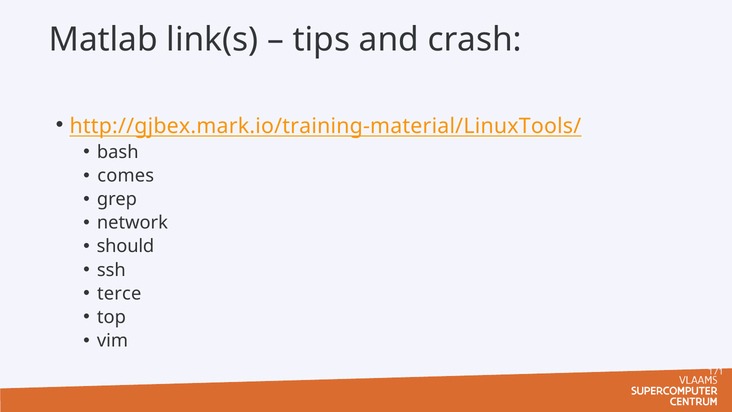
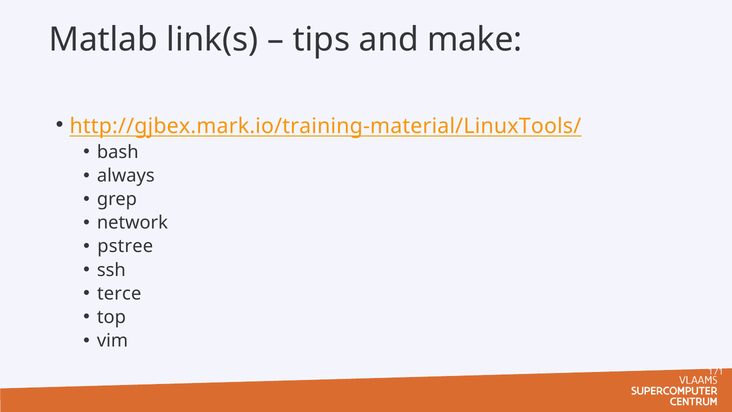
crash: crash -> make (475, 40)
comes: comes -> always (126, 176)
should: should -> pstree (125, 246)
